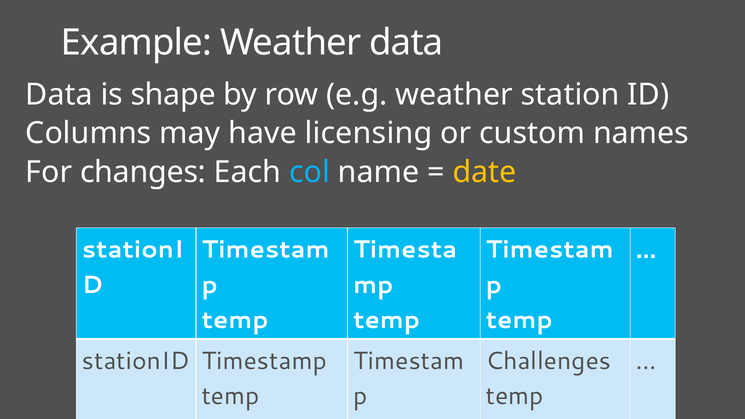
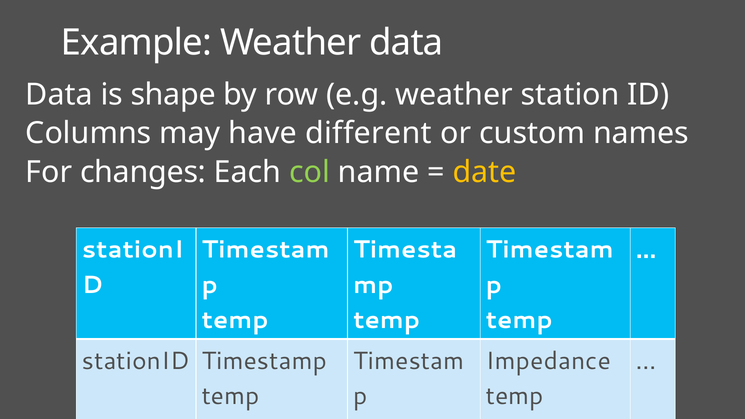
licensing: licensing -> different (368, 133)
col colour: light blue -> light green (309, 172)
Challenges: Challenges -> Impedance (548, 361)
